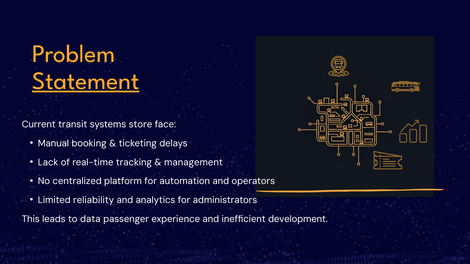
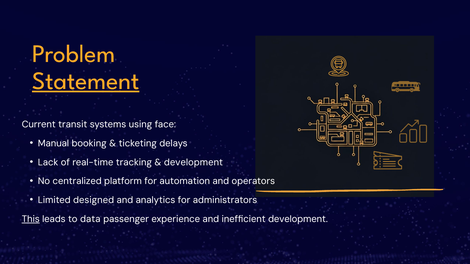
store: store -> using (140, 125)
management: management -> development (193, 162)
reliability: reliability -> designed (94, 200)
This underline: none -> present (31, 219)
